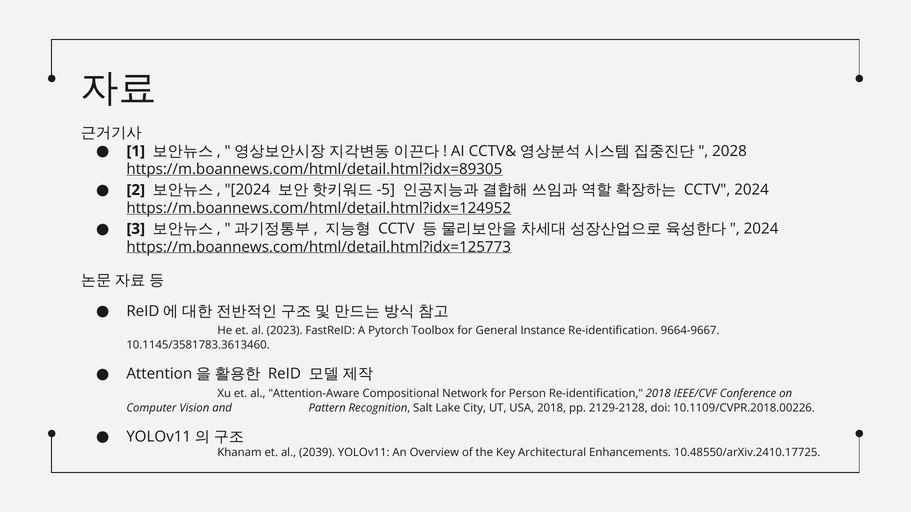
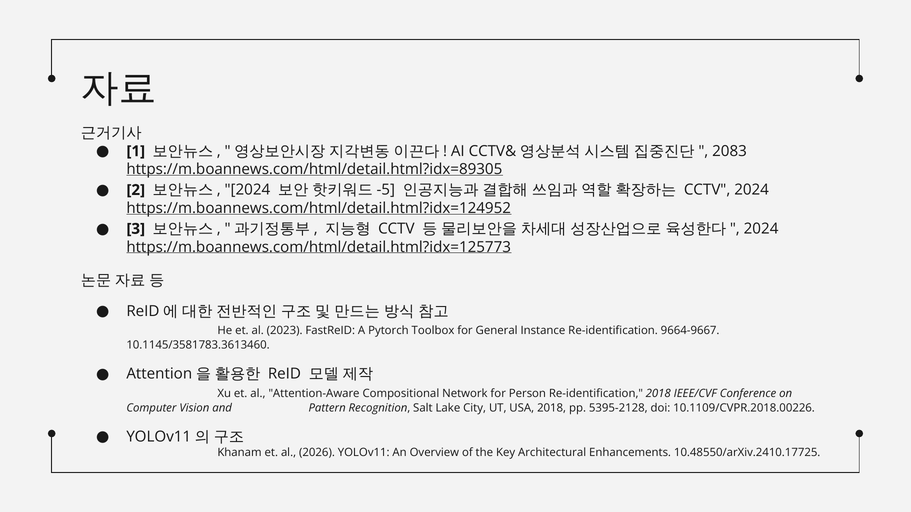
2028: 2028 -> 2083 (730, 151)
2129-2128: 2129-2128 -> 5395-2128 (618, 408)
2039: 2039 -> 2026 (317, 453)
